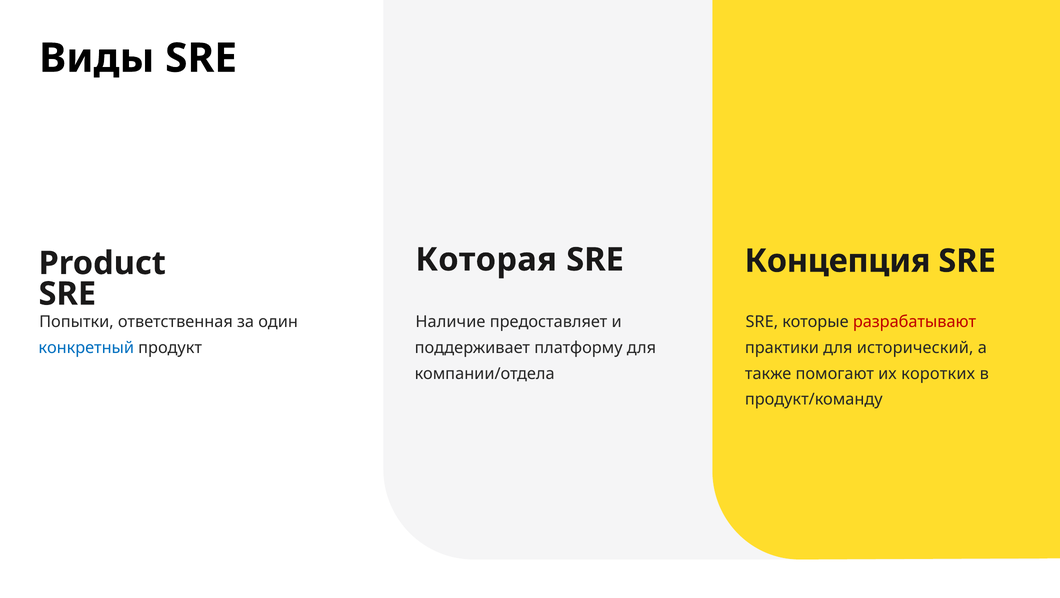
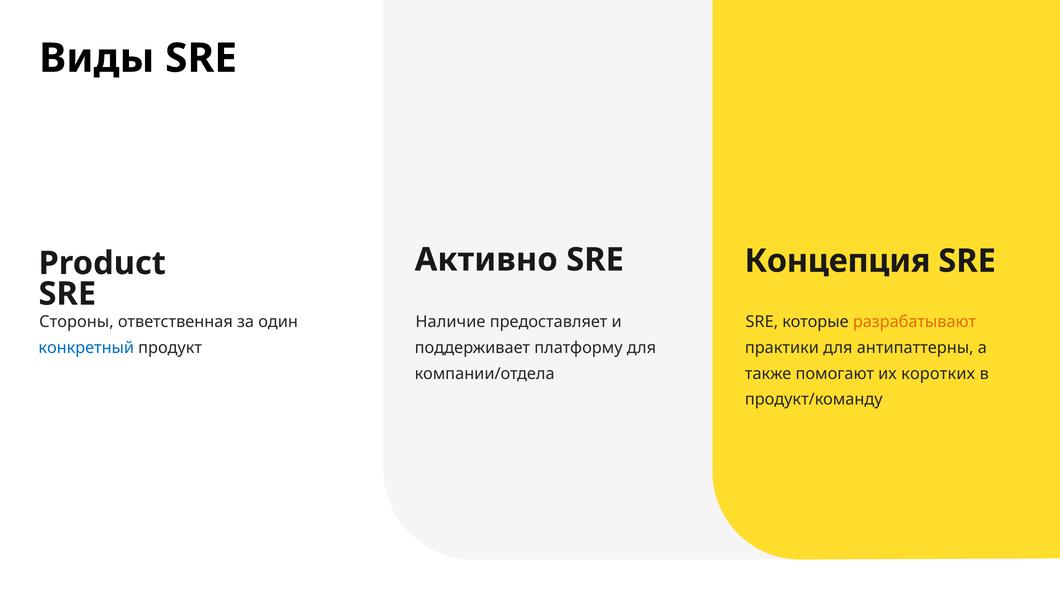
Которая: Которая -> Активно (486, 260)
Попытки: Попытки -> Стороны (76, 322)
разрабатывают colour: red -> orange (915, 322)
исторический: исторический -> антипаттерны (915, 348)
